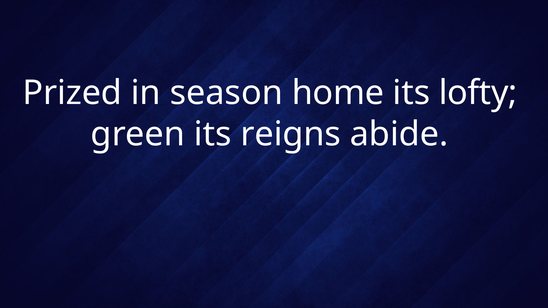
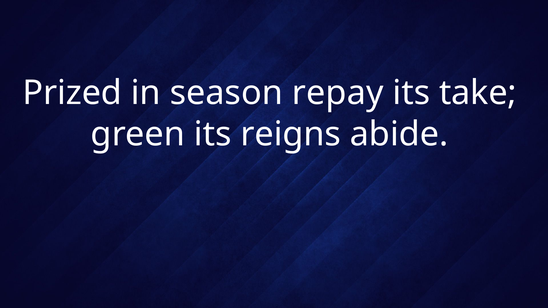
home: home -> repay (338, 93)
lofty: lofty -> take (478, 93)
